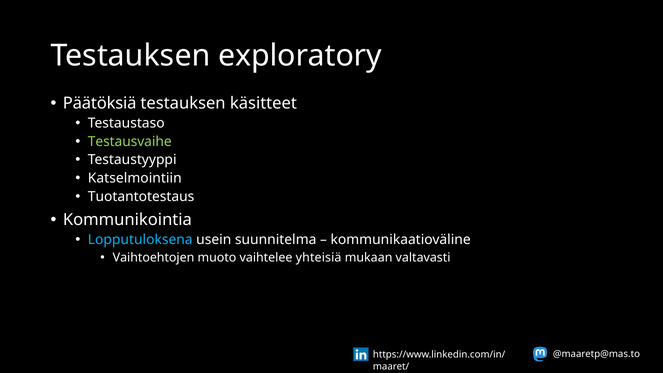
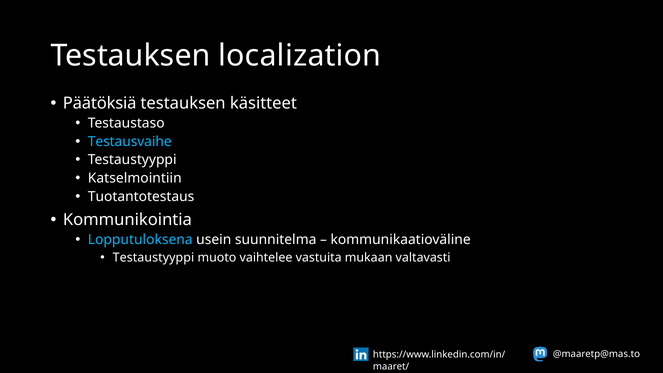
exploratory: exploratory -> localization (300, 56)
Testausvaihe colour: light green -> light blue (130, 141)
Vaihtoehtojen: Vaihtoehtojen -> Testaustyyppi (153, 257)
yhteisiä: yhteisiä -> vastuita (319, 257)
